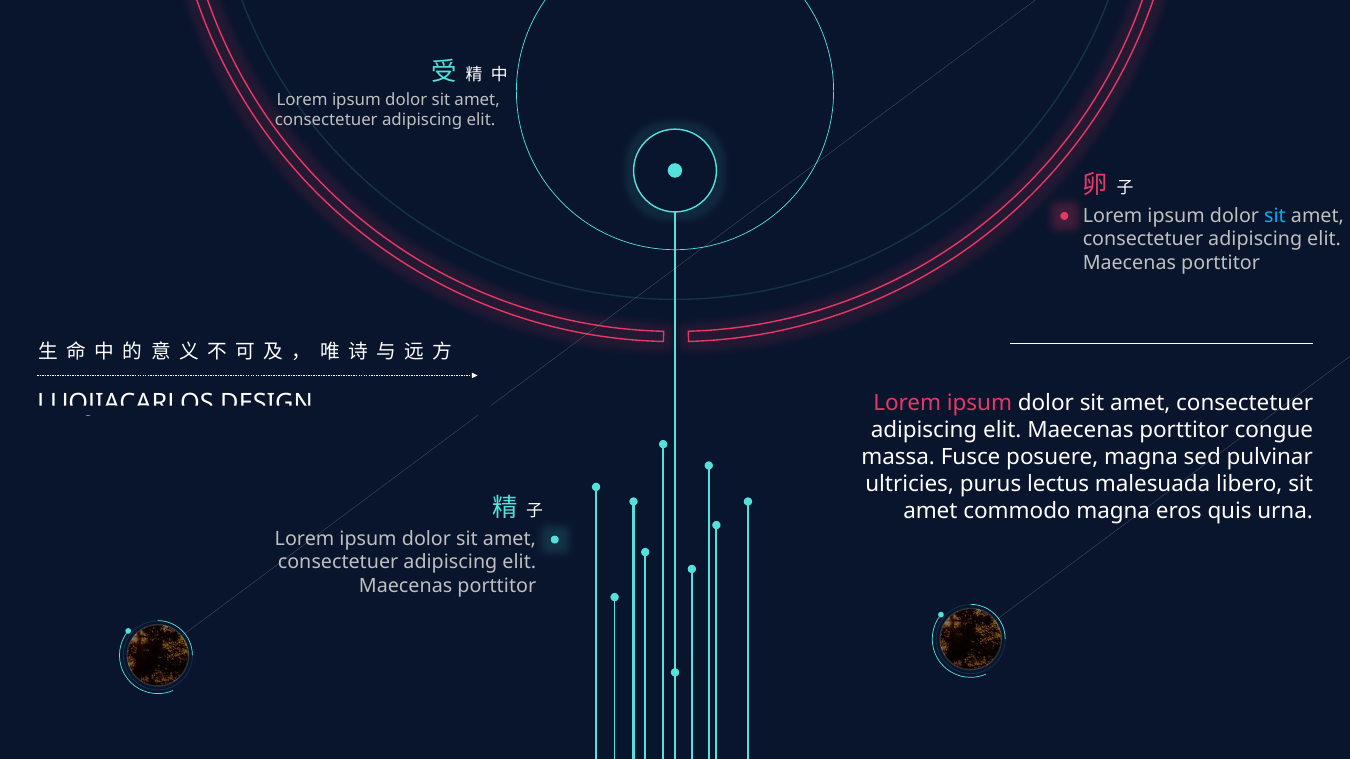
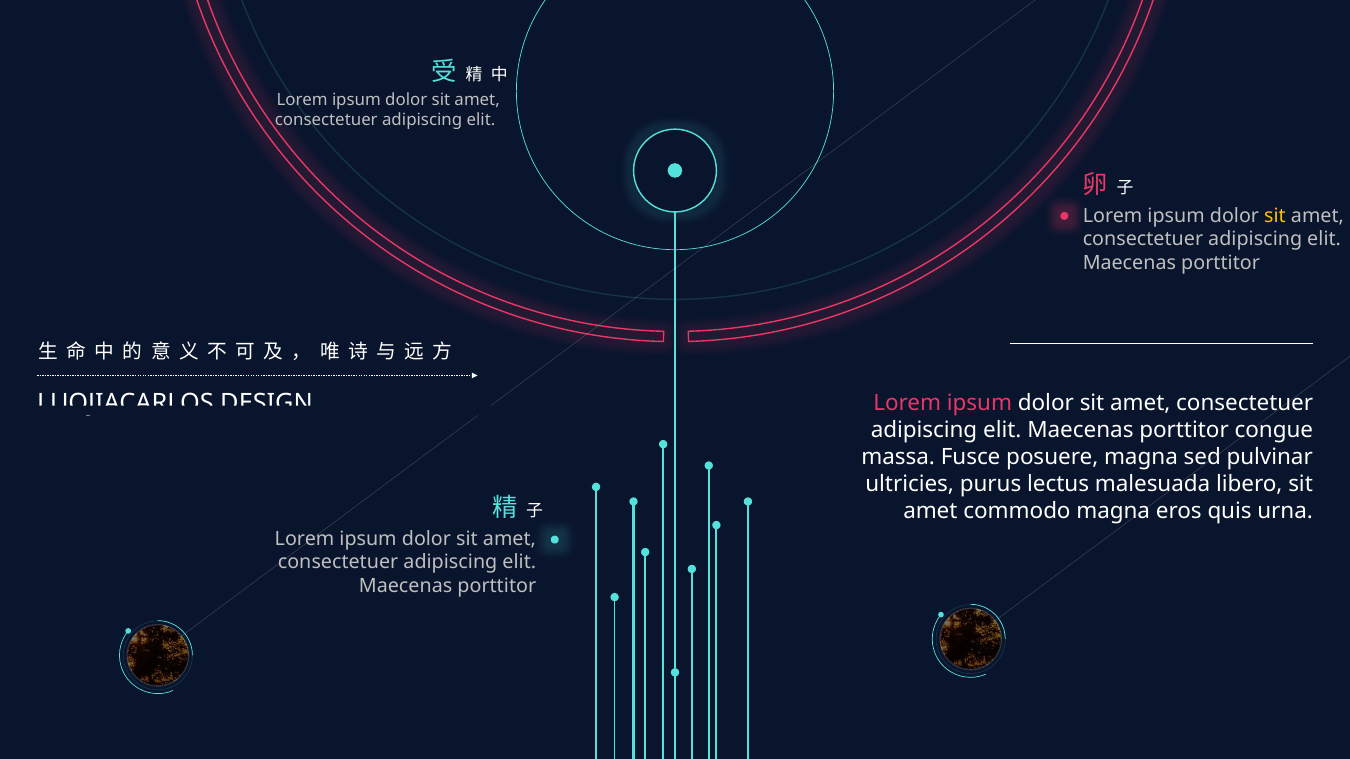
sit colour: light blue -> yellow (1275, 216)
